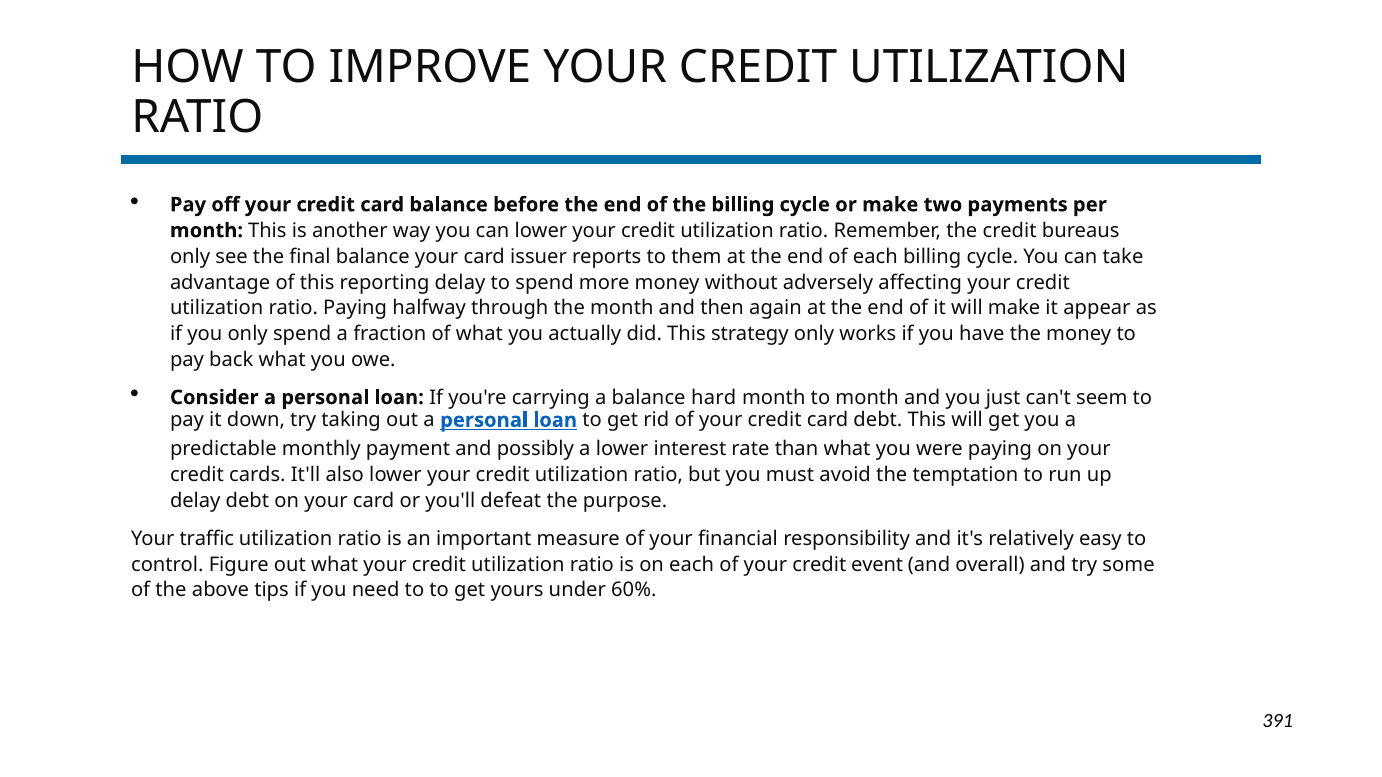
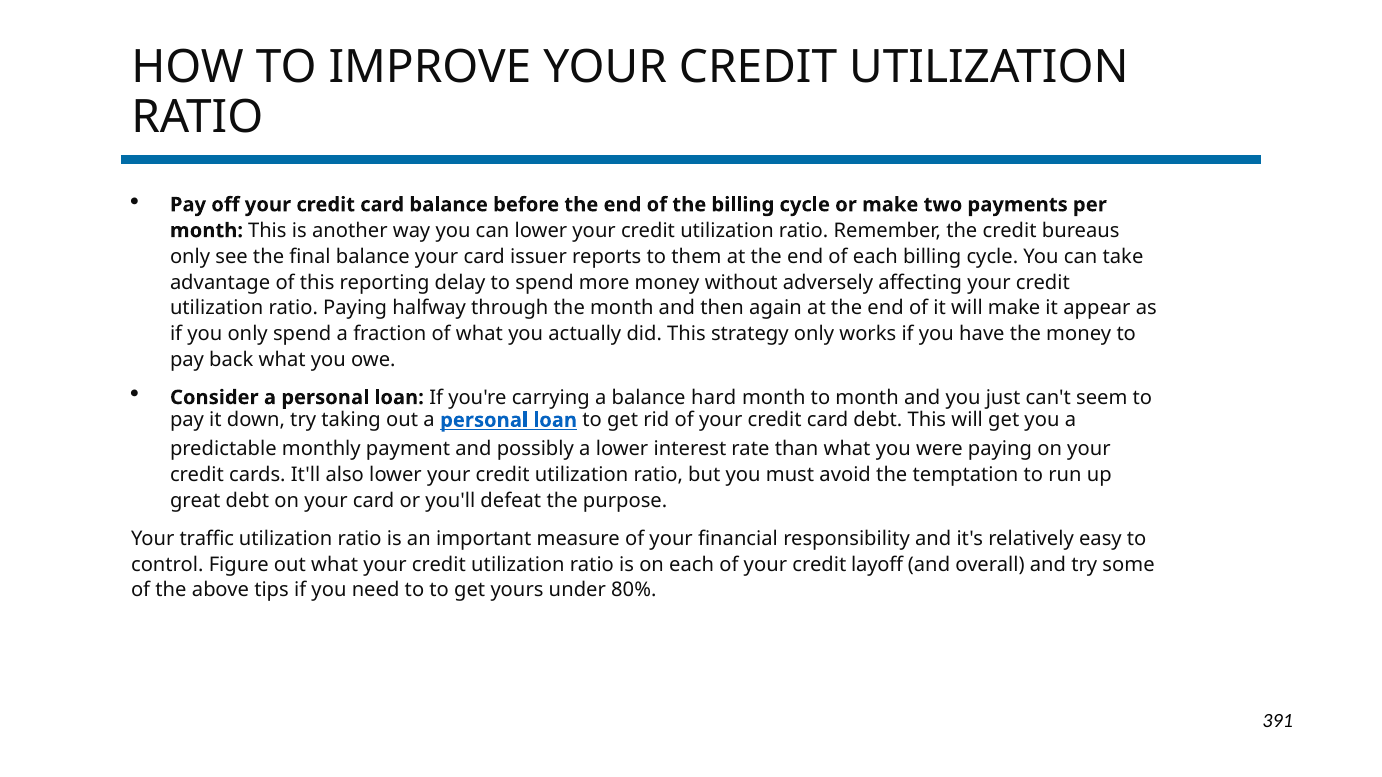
delay: delay -> great (195, 501)
event: event -> layoff (877, 565)
60%: 60% -> 80% (634, 591)
